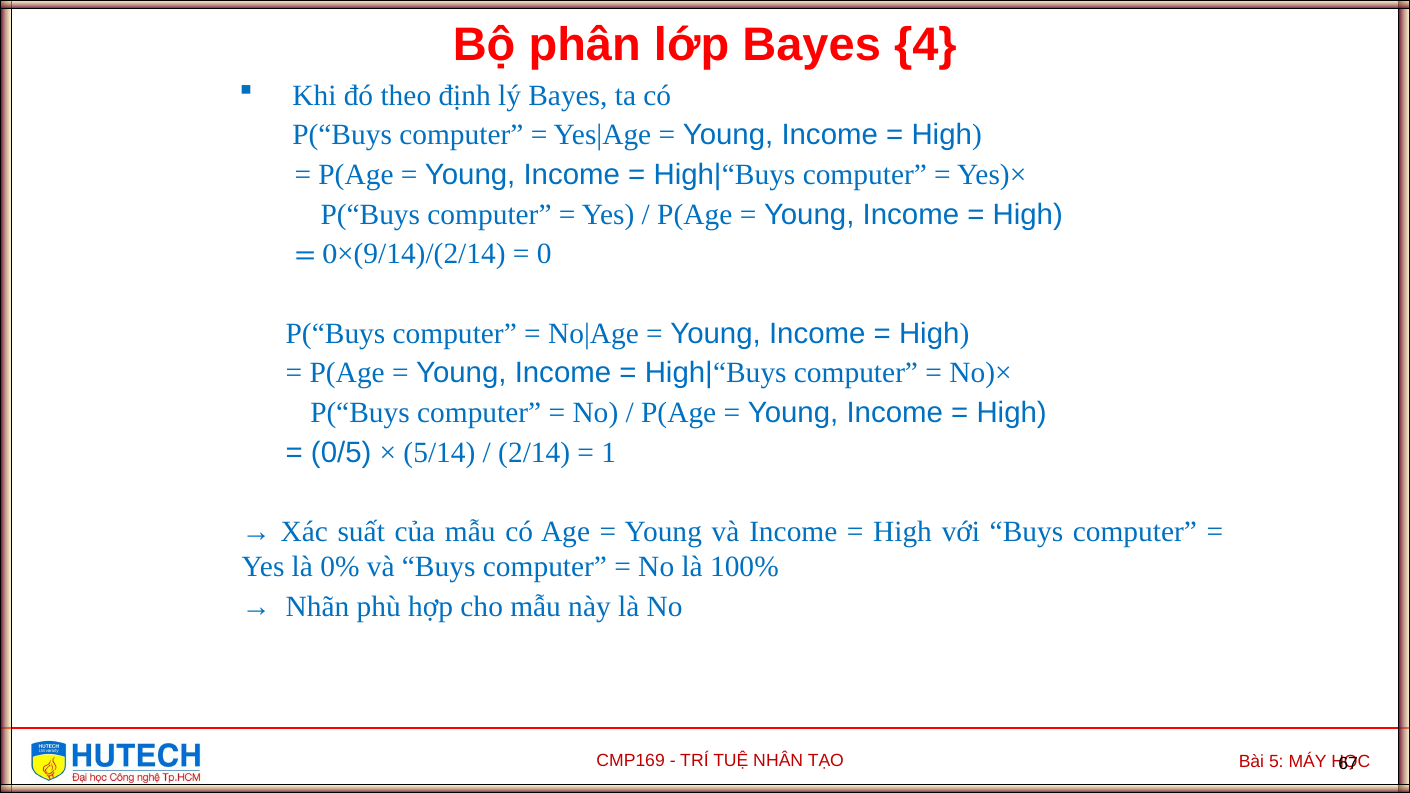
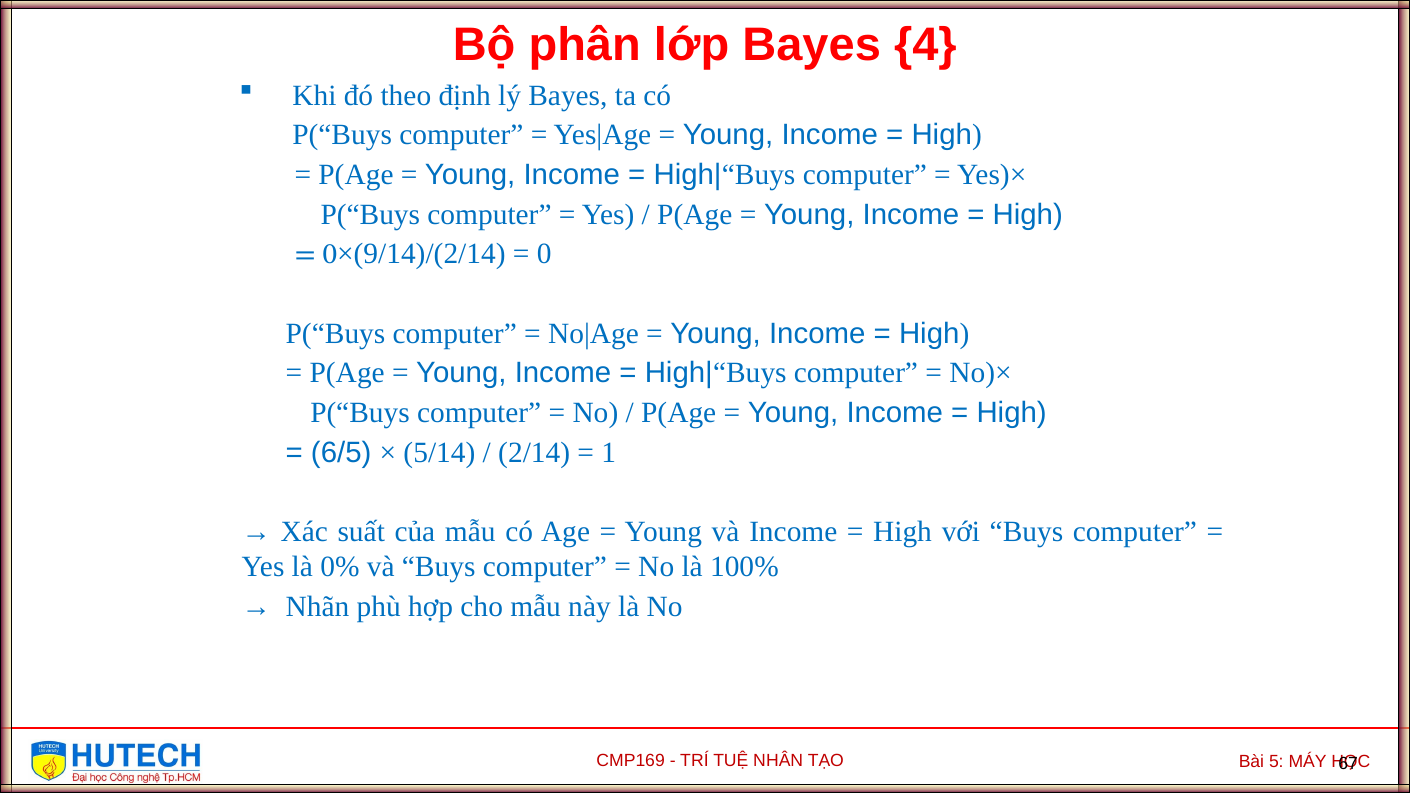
0/5: 0/5 -> 6/5 (341, 452)
